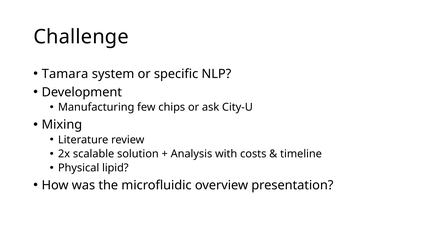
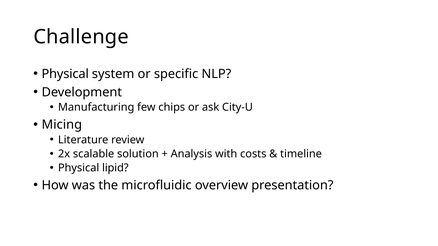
Tamara: Tamara -> Physical (65, 74)
Mixing: Mixing -> Micing (62, 125)
